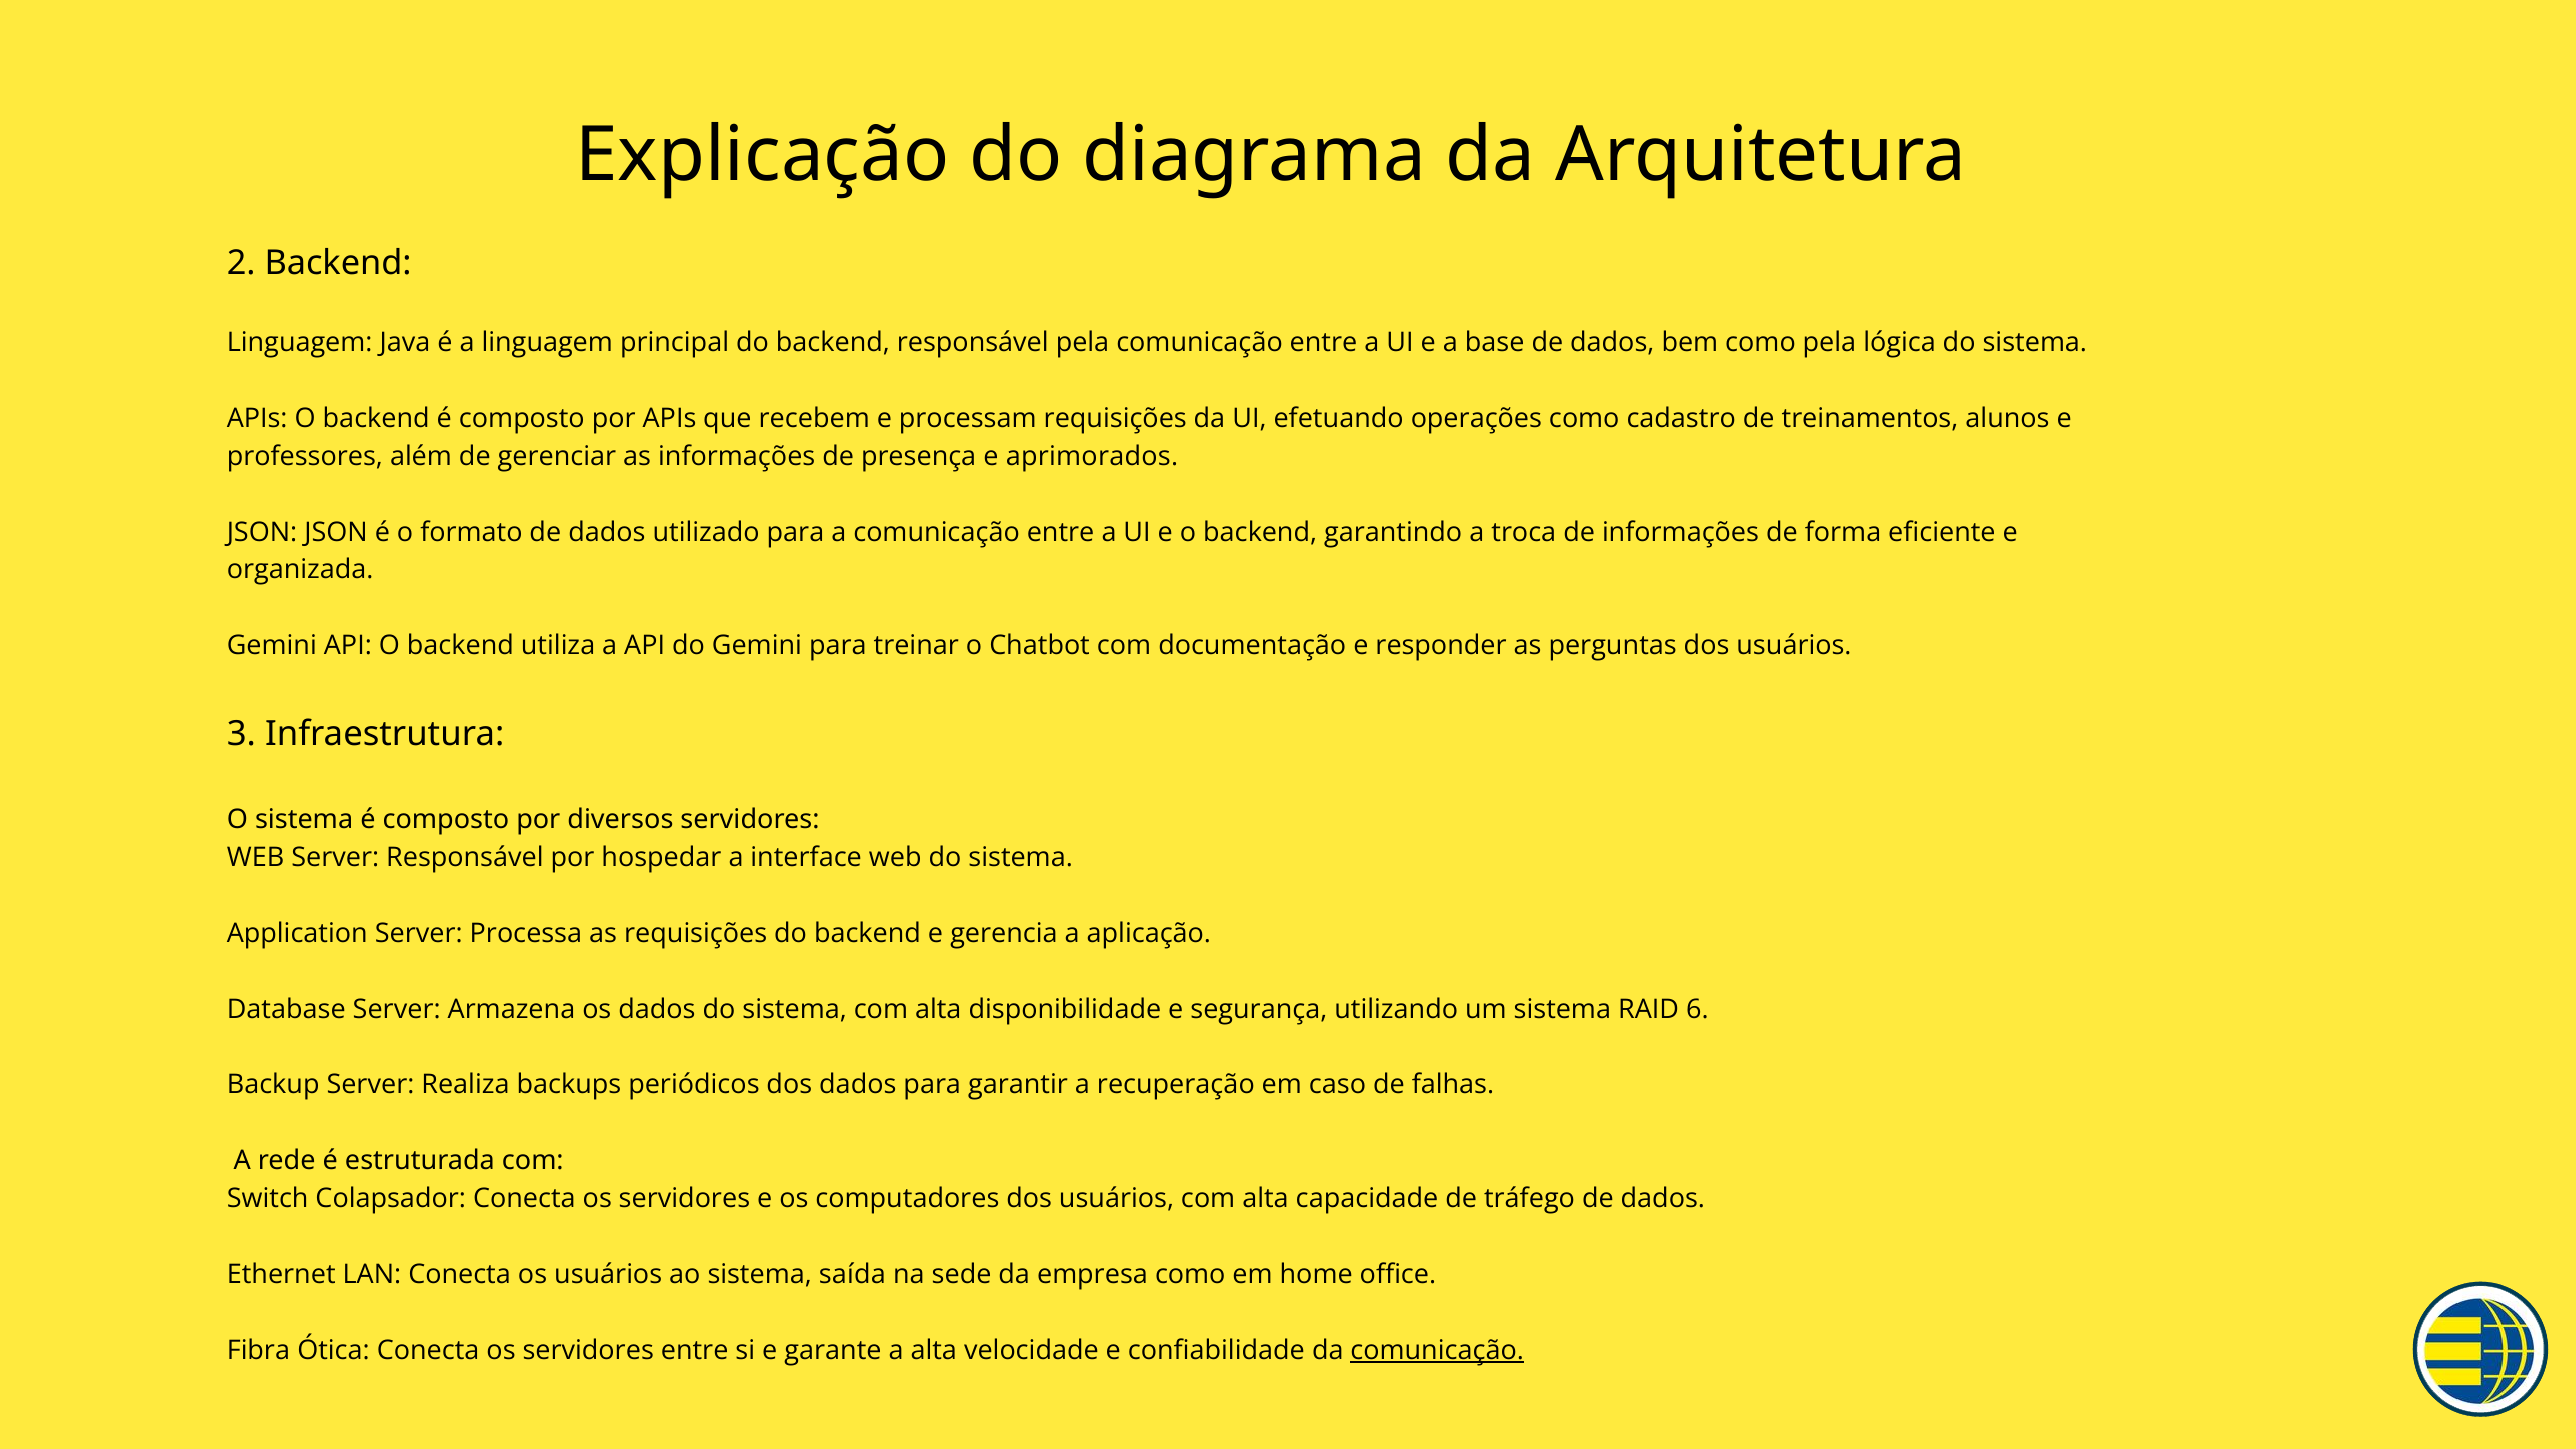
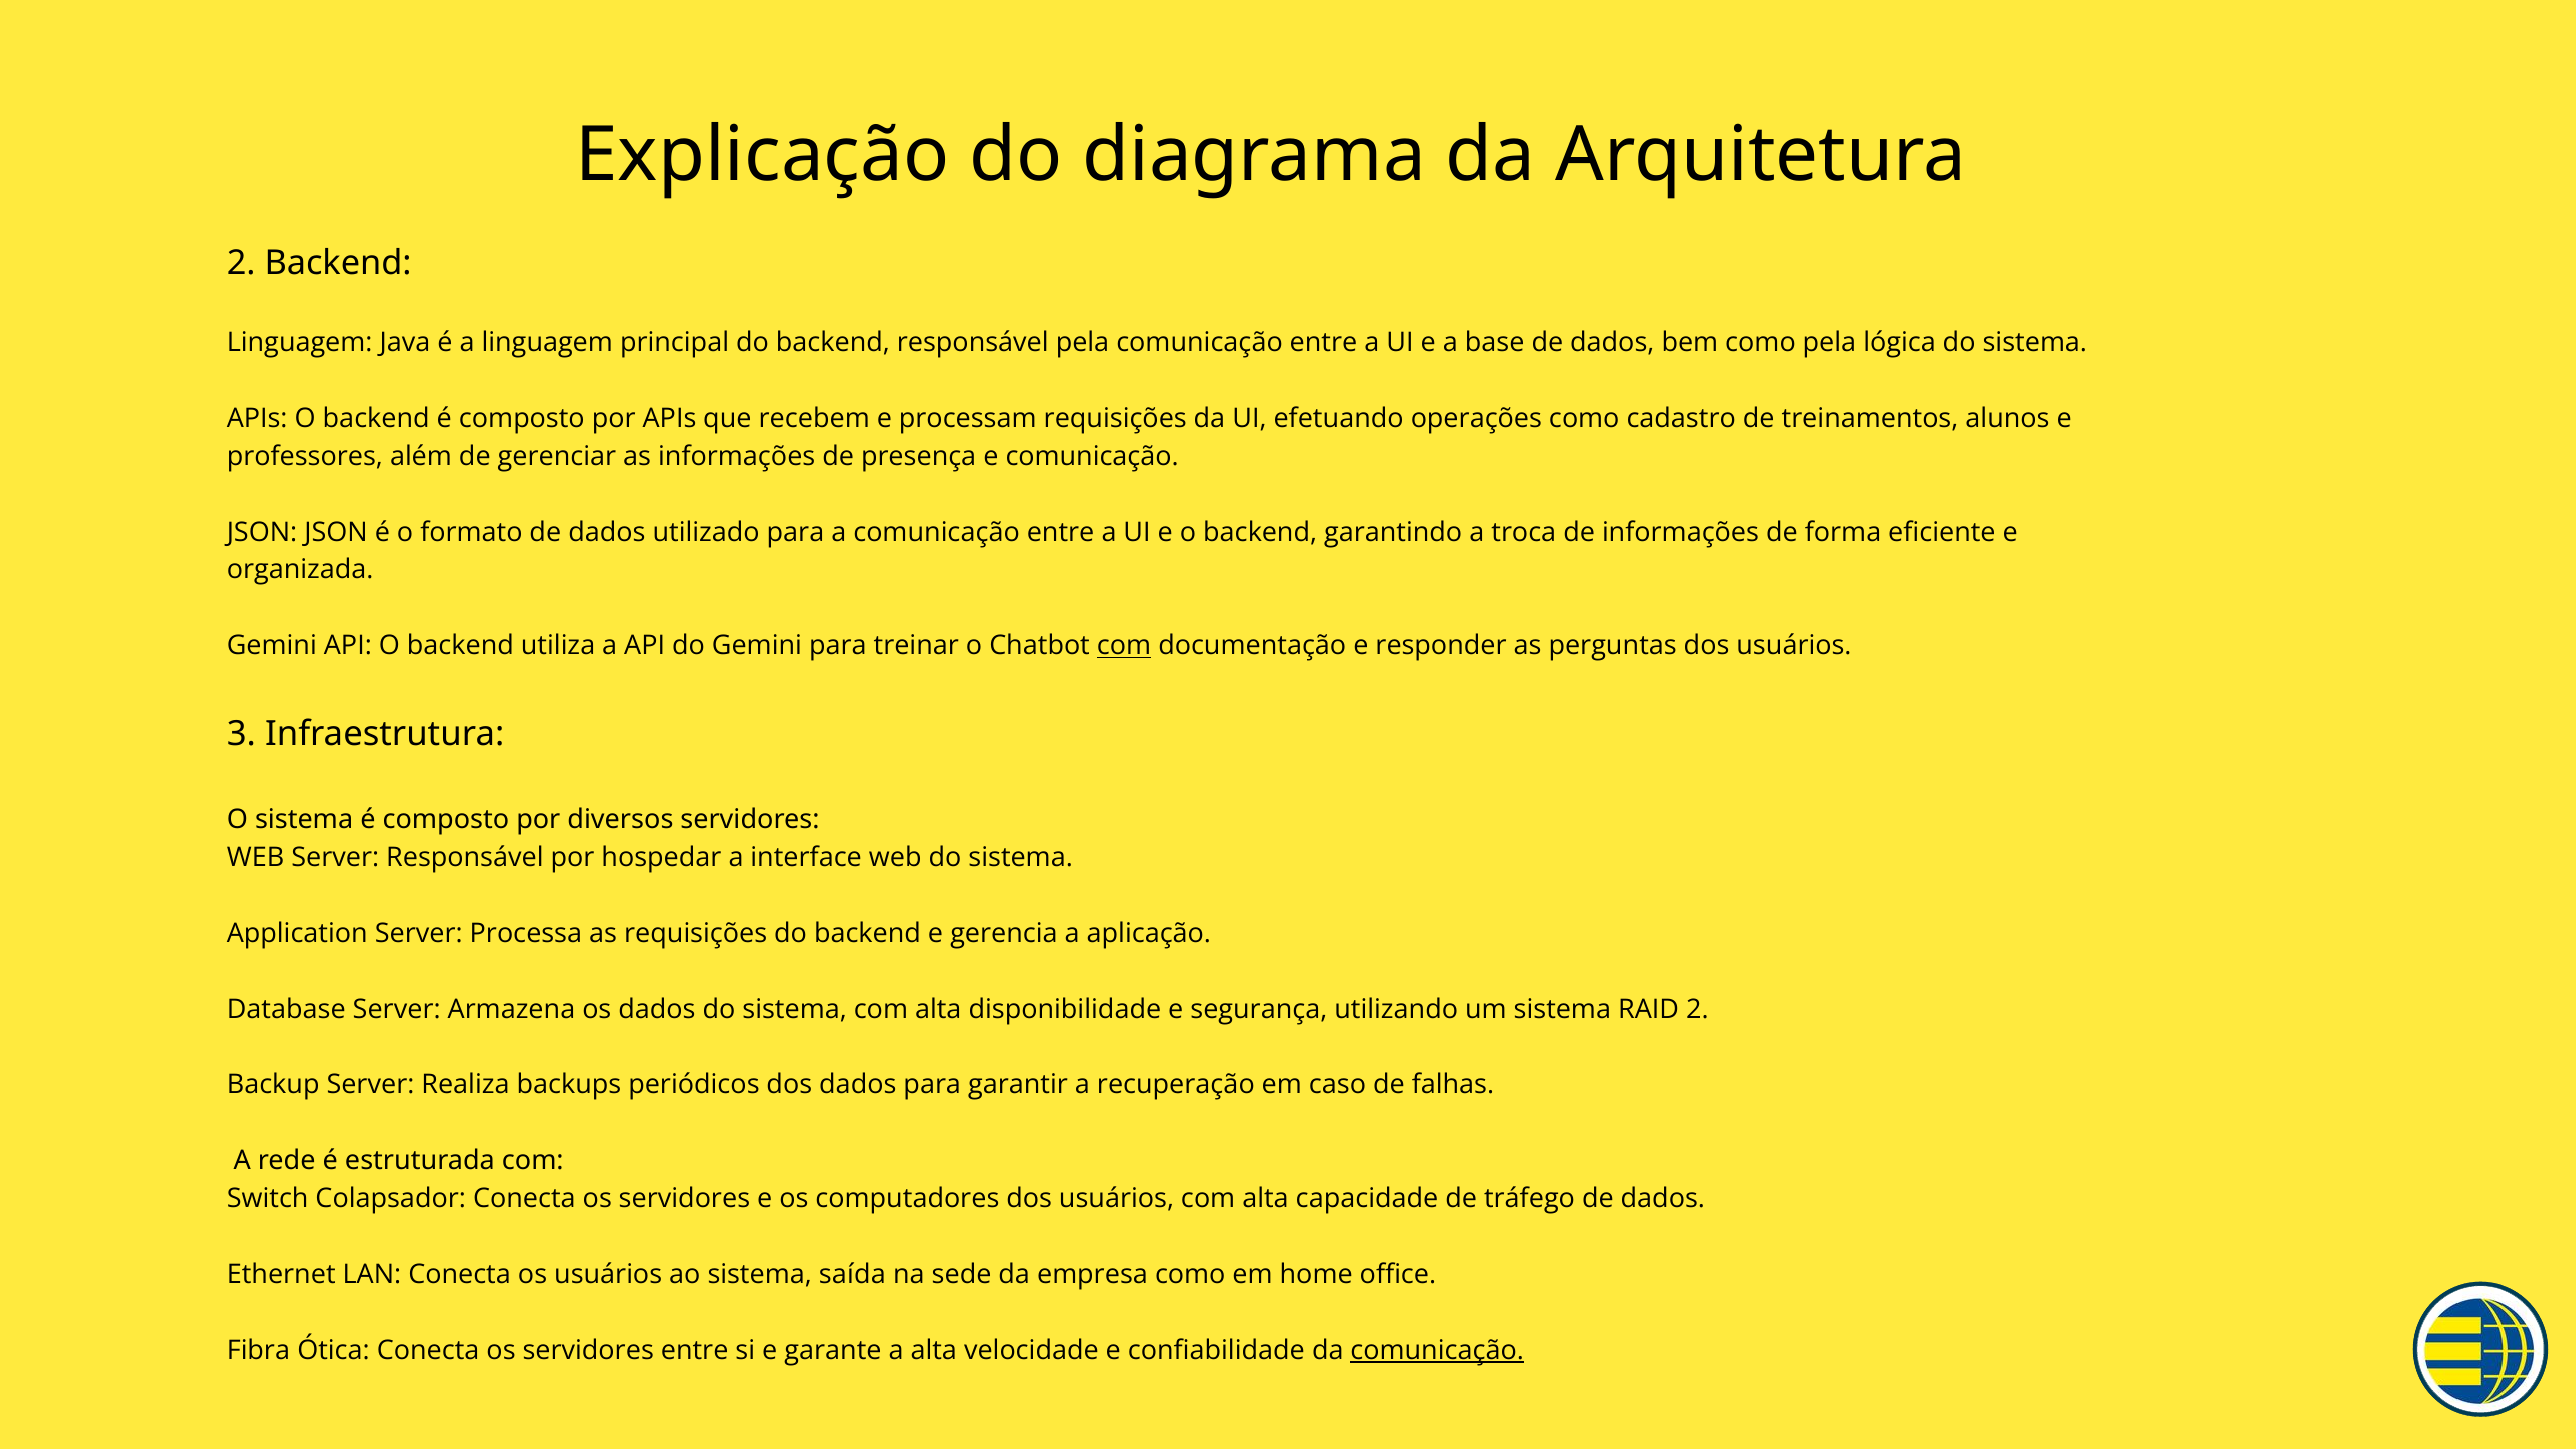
e aprimorados: aprimorados -> comunicação (1092, 456)
com underline: none -> present (1124, 646)
RAID 6: 6 -> 2 (1697, 1009)
